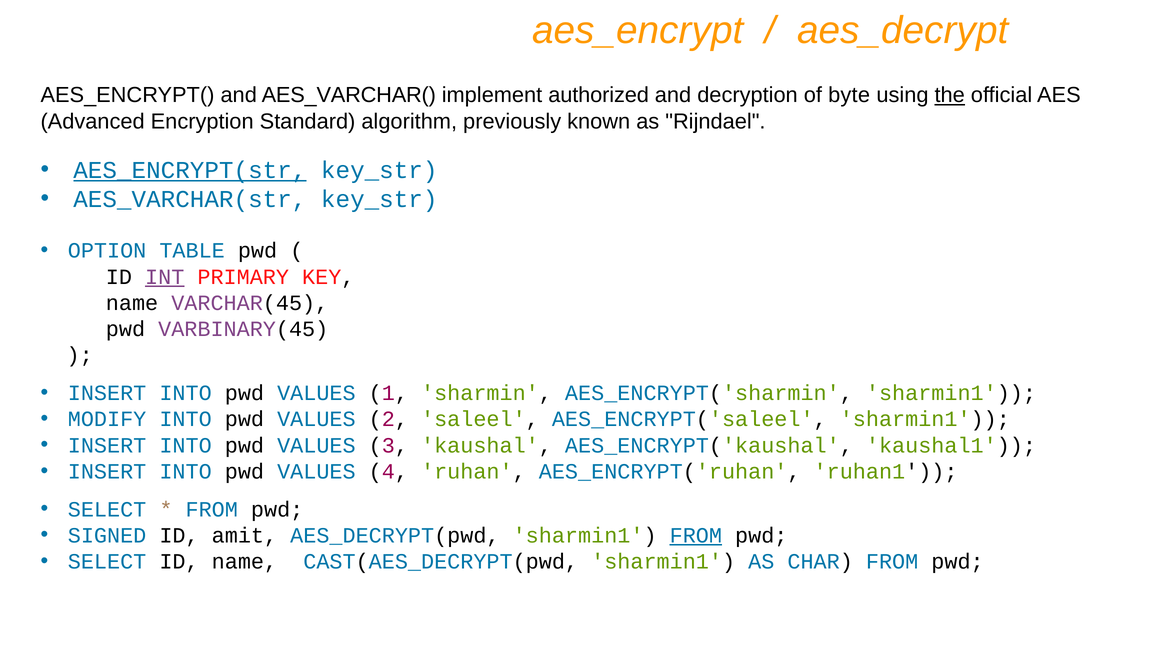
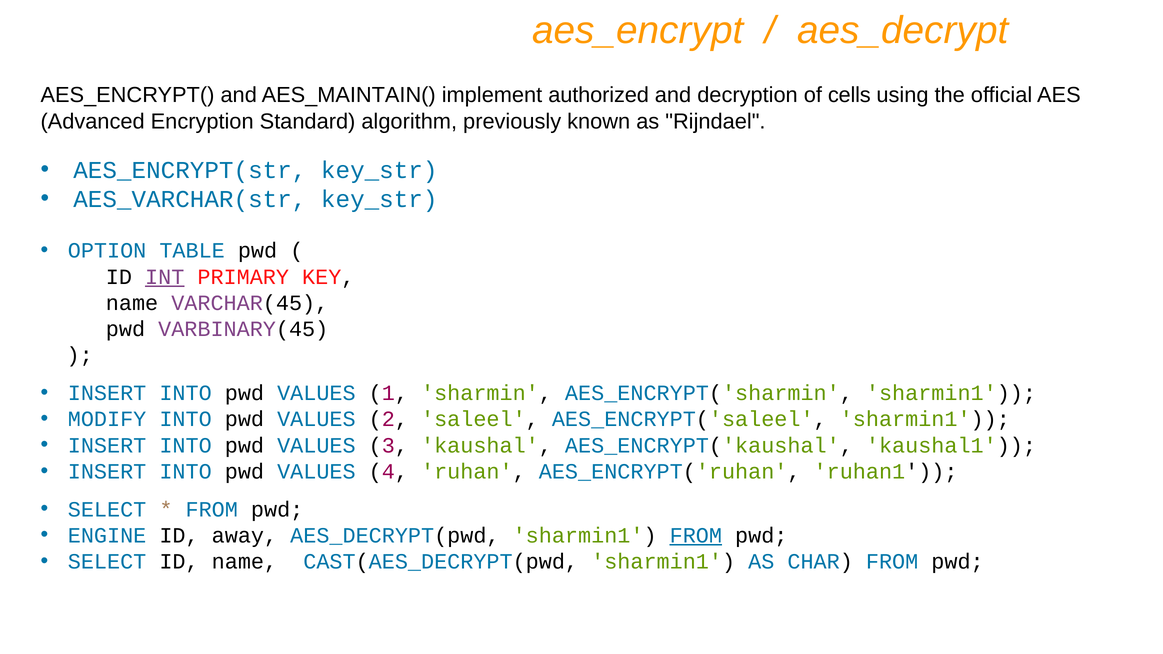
AES_VARCHAR(: AES_VARCHAR( -> AES_MAINTAIN( (349, 95)
byte: byte -> cells (849, 95)
the underline: present -> none (950, 95)
AES_ENCRYPT(str underline: present -> none (190, 170)
SIGNED: SIGNED -> ENGINE (107, 536)
amit: amit -> away (244, 536)
